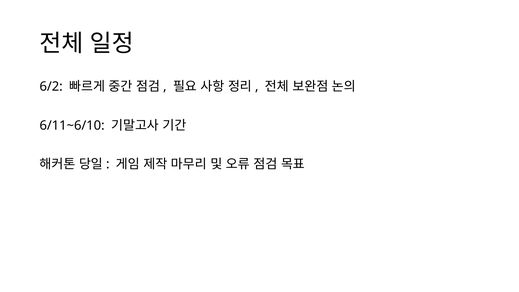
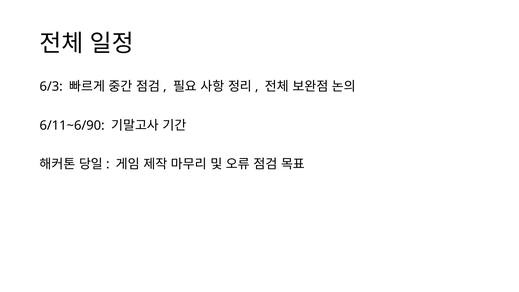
6/2: 6/2 -> 6/3 (51, 87)
6/11~6/10: 6/11~6/10 -> 6/11~6/90 (72, 125)
